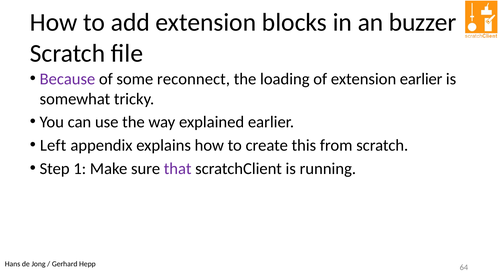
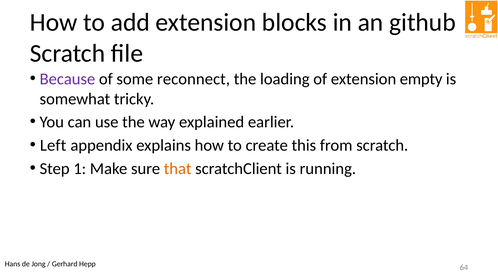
buzzer: buzzer -> github (422, 23)
extension earlier: earlier -> empty (421, 79)
that colour: purple -> orange (178, 169)
